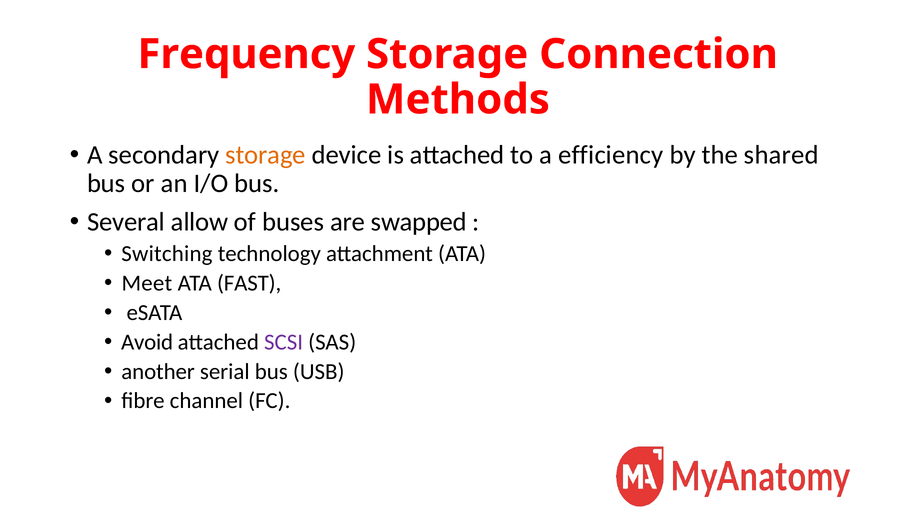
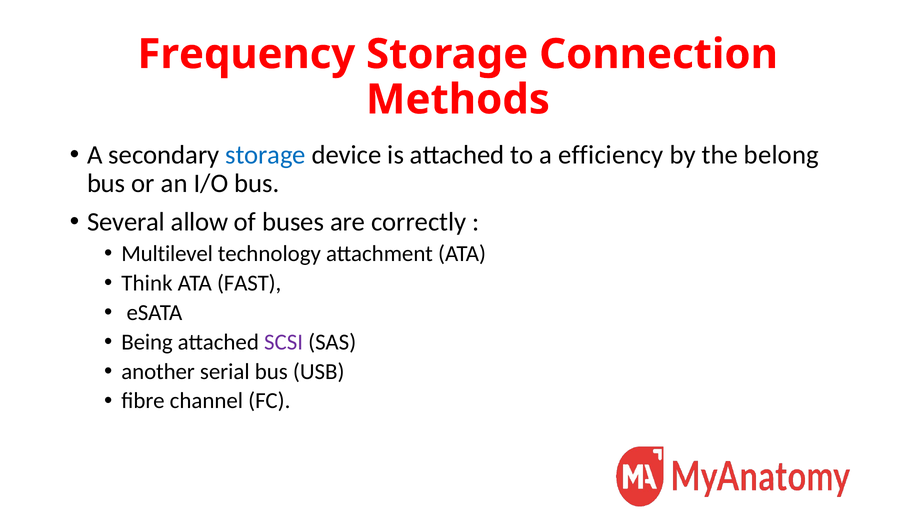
storage colour: orange -> blue (266, 155)
shared: shared -> belong (781, 155)
swapped: swapped -> correctly (419, 222)
Switching: Switching -> Multilevel (167, 254)
Meet: Meet -> Think (147, 283)
Avoid: Avoid -> Being (147, 342)
